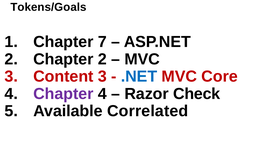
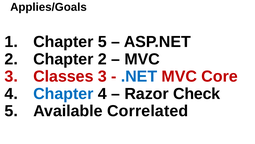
Tokens/Goals: Tokens/Goals -> Applies/Goals (49, 7)
Chapter 7: 7 -> 5 (102, 42)
Content: Content -> Classes (63, 76)
Chapter colour: purple -> blue (63, 93)
